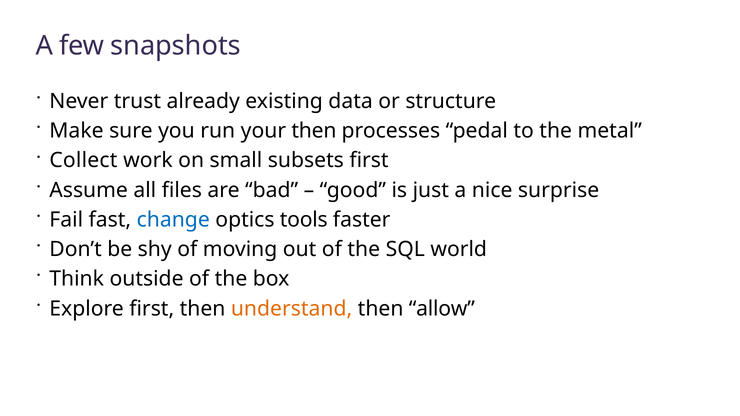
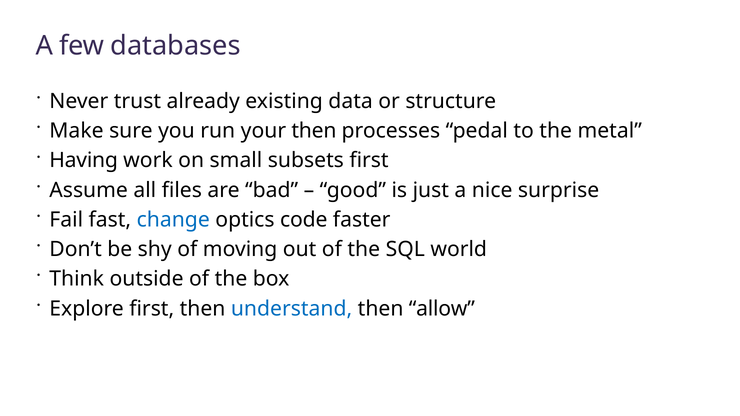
snapshots: snapshots -> databases (176, 46)
Collect: Collect -> Having (84, 161)
tools: tools -> code (304, 220)
understand colour: orange -> blue (292, 309)
